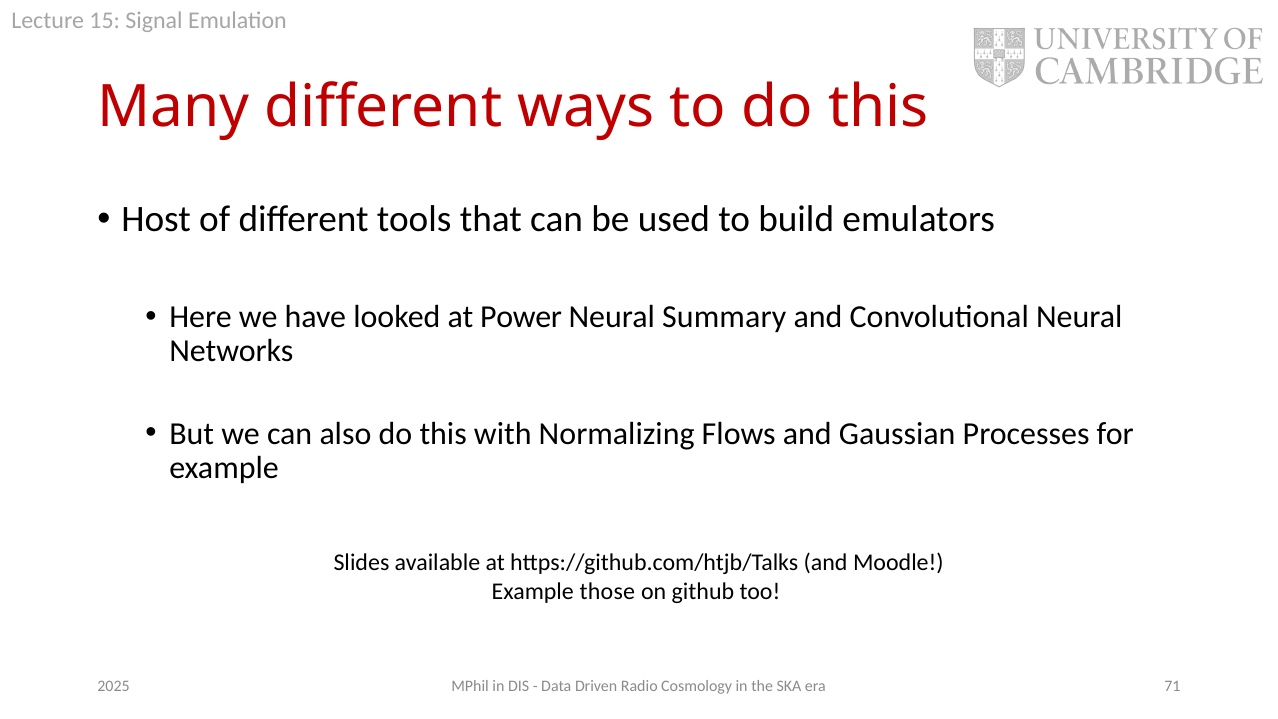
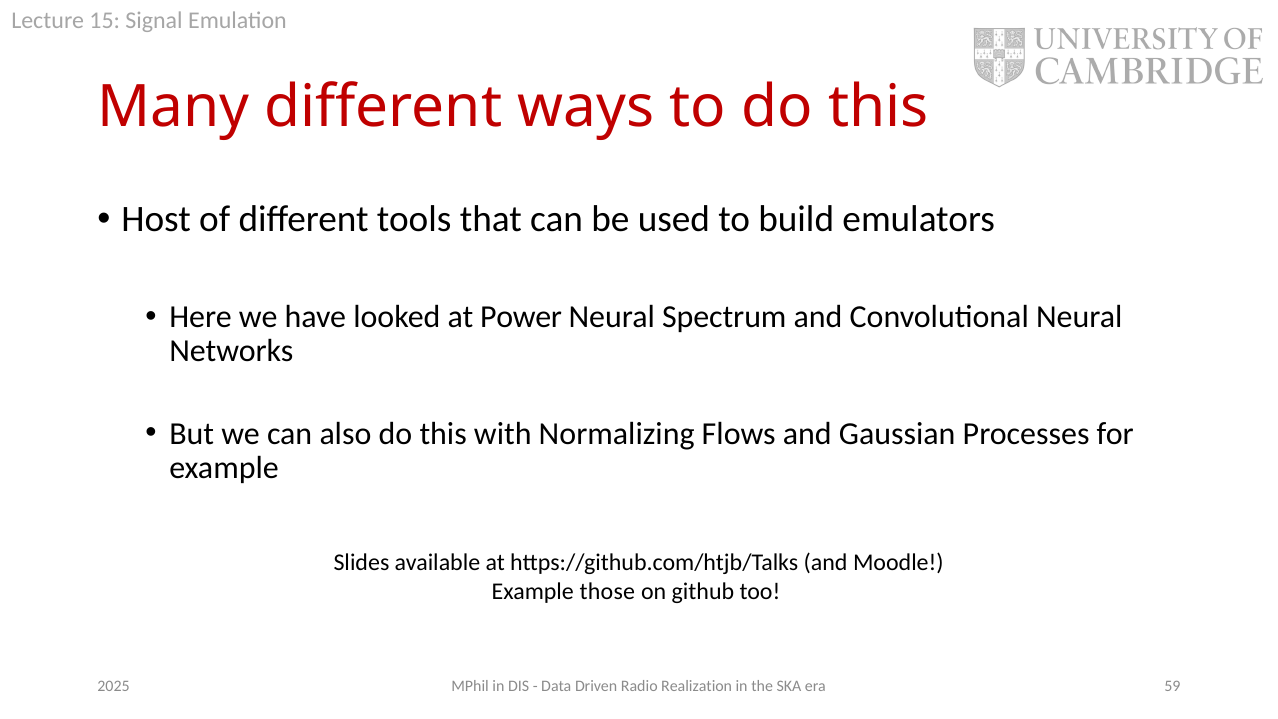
Summary: Summary -> Spectrum (724, 317)
Cosmology: Cosmology -> Realization (697, 686)
71: 71 -> 59 (1172, 686)
